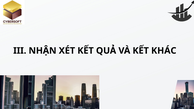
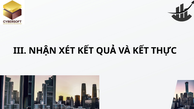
KHÁC: KHÁC -> THỰC (164, 51)
